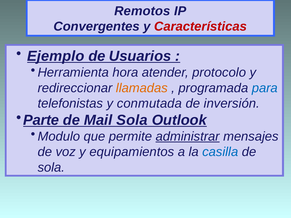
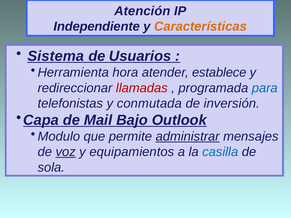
Remotos: Remotos -> Atención (142, 11)
Convergentes: Convergentes -> Independiente (97, 27)
Características colour: red -> orange (200, 27)
Ejemplo: Ejemplo -> Sistema (56, 56)
protocolo: protocolo -> establece (219, 73)
llamadas colour: orange -> red (142, 88)
Parte: Parte -> Capa (41, 120)
Mail Sola: Sola -> Bajo (132, 120)
voz underline: none -> present (66, 152)
